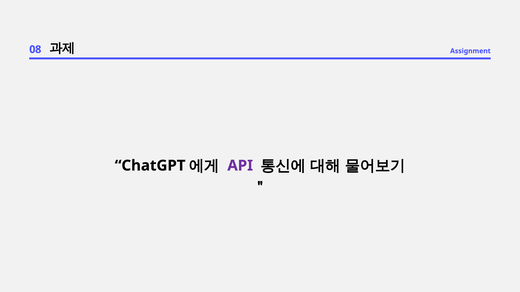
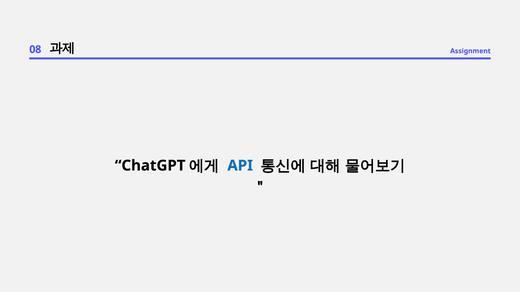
API colour: purple -> blue (240, 166)
